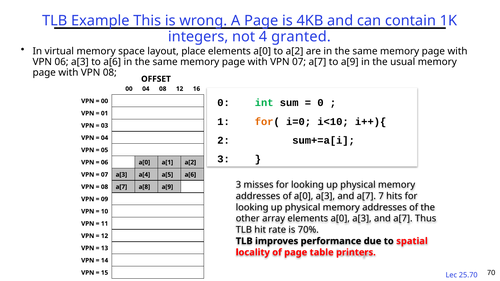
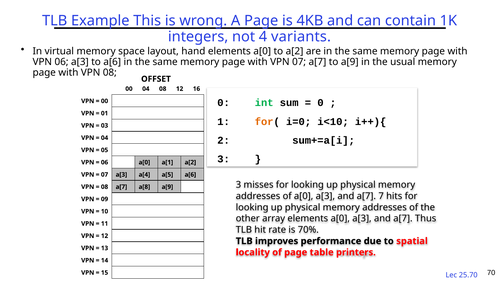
granted: granted -> variants (301, 37)
place: place -> hand (193, 51)
